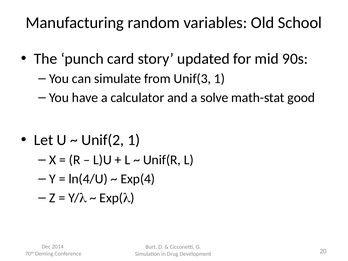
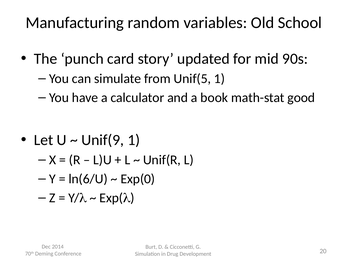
Unif(3: Unif(3 -> Unif(5 (192, 79)
solve: solve -> book (214, 98)
Unif(2: Unif(2 -> Unif(9 (103, 140)
ln(4/U: ln(4/U -> ln(6/U (88, 179)
Exp(4: Exp(4 -> Exp(0 (138, 179)
